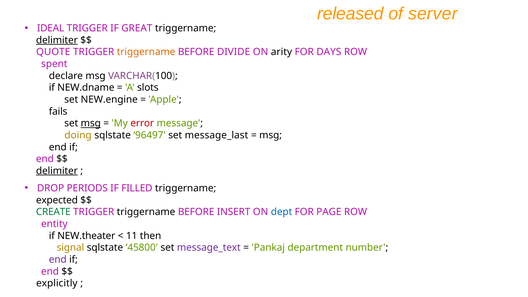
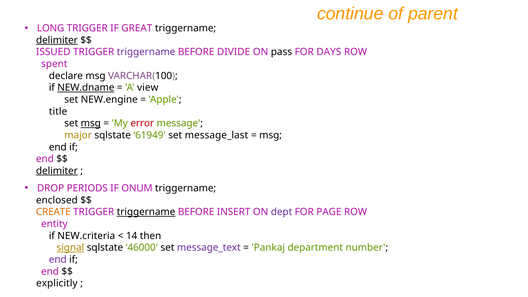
released: released -> continue (350, 14)
server: server -> parent (433, 14)
IDEAL: IDEAL -> LONG (51, 28)
QUOTE: QUOTE -> ISSUED (53, 52)
triggername colour: orange -> purple (146, 52)
arity: arity -> pass (281, 52)
NEW.dname underline: none -> present (86, 88)
slots: slots -> view (148, 88)
fails: fails -> title (58, 111)
doing: doing -> major (78, 135)
96497: 96497 -> 61949 (150, 135)
FILLED: FILLED -> ONUM (137, 188)
expected: expected -> enclosed (57, 200)
CREATE colour: green -> orange (53, 212)
triggername underline: none -> present (146, 212)
dept colour: blue -> purple (282, 212)
NEW.theater: NEW.theater -> NEW.criteria (86, 236)
11: 11 -> 14 (132, 236)
signal underline: none -> present (70, 248)
45800: 45800 -> 46000 (142, 248)
